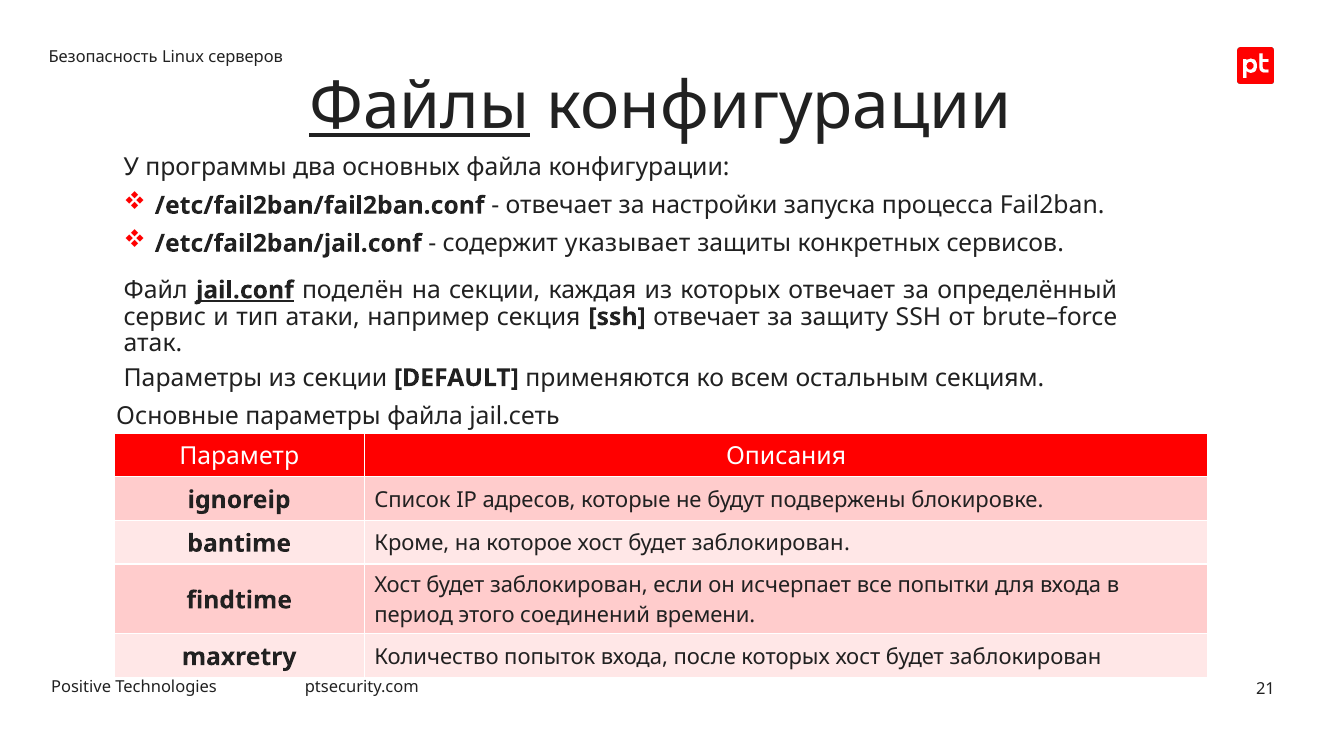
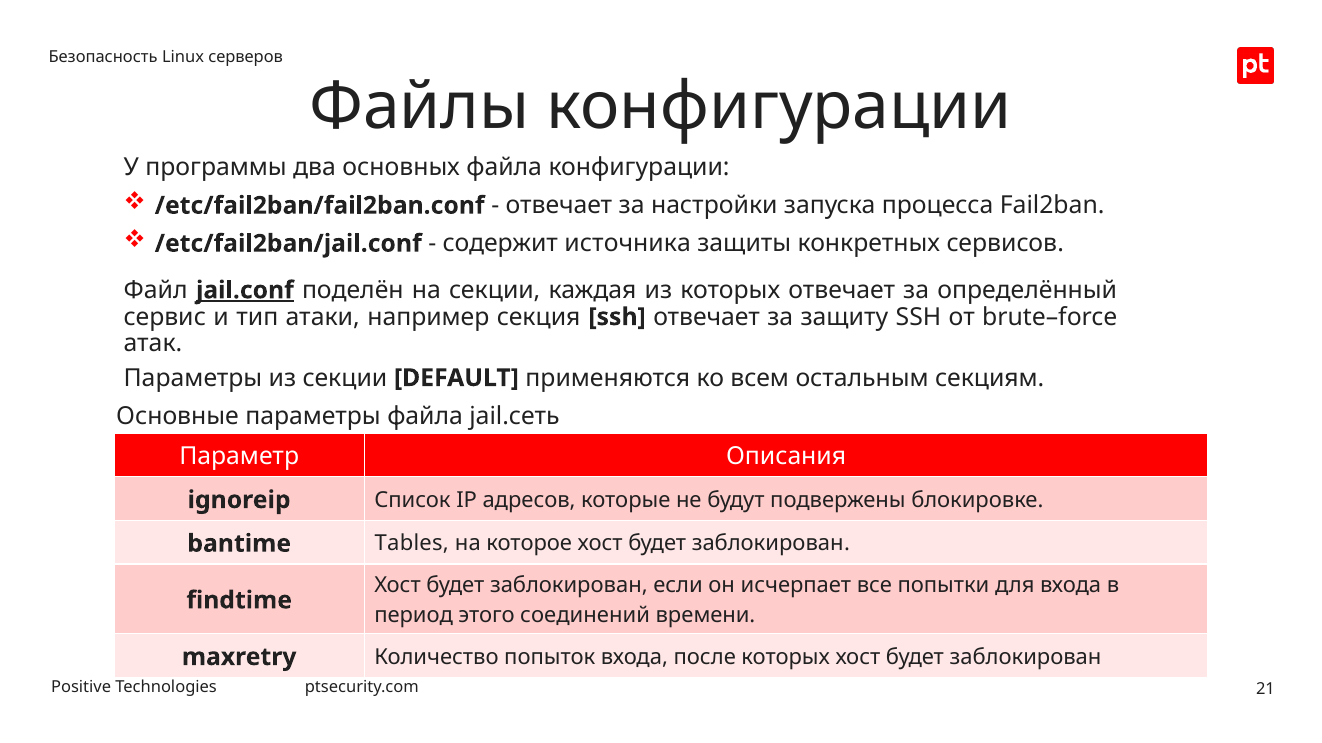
Файлы underline: present -> none (420, 107)
указывает: указывает -> источника (628, 244)
Кроме: Кроме -> Tables (412, 544)
